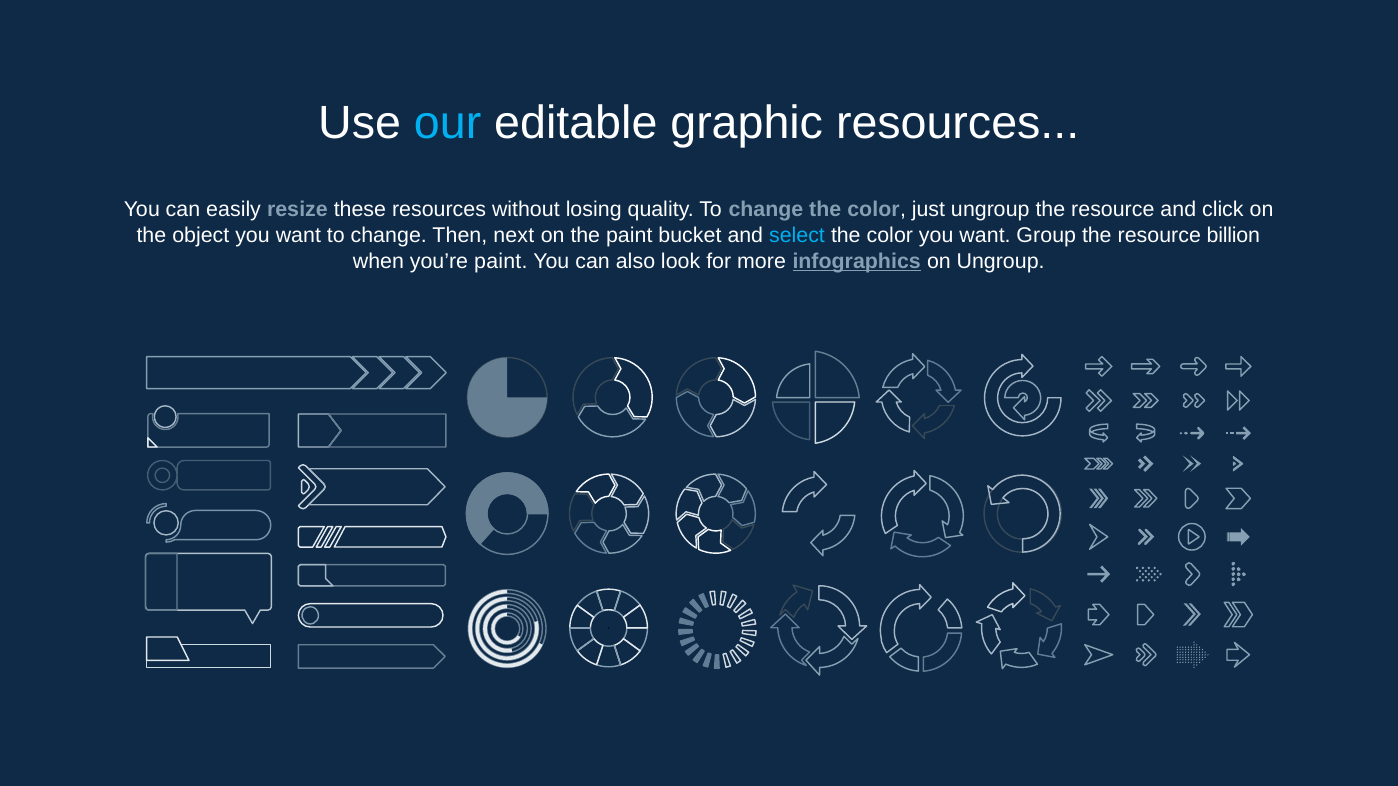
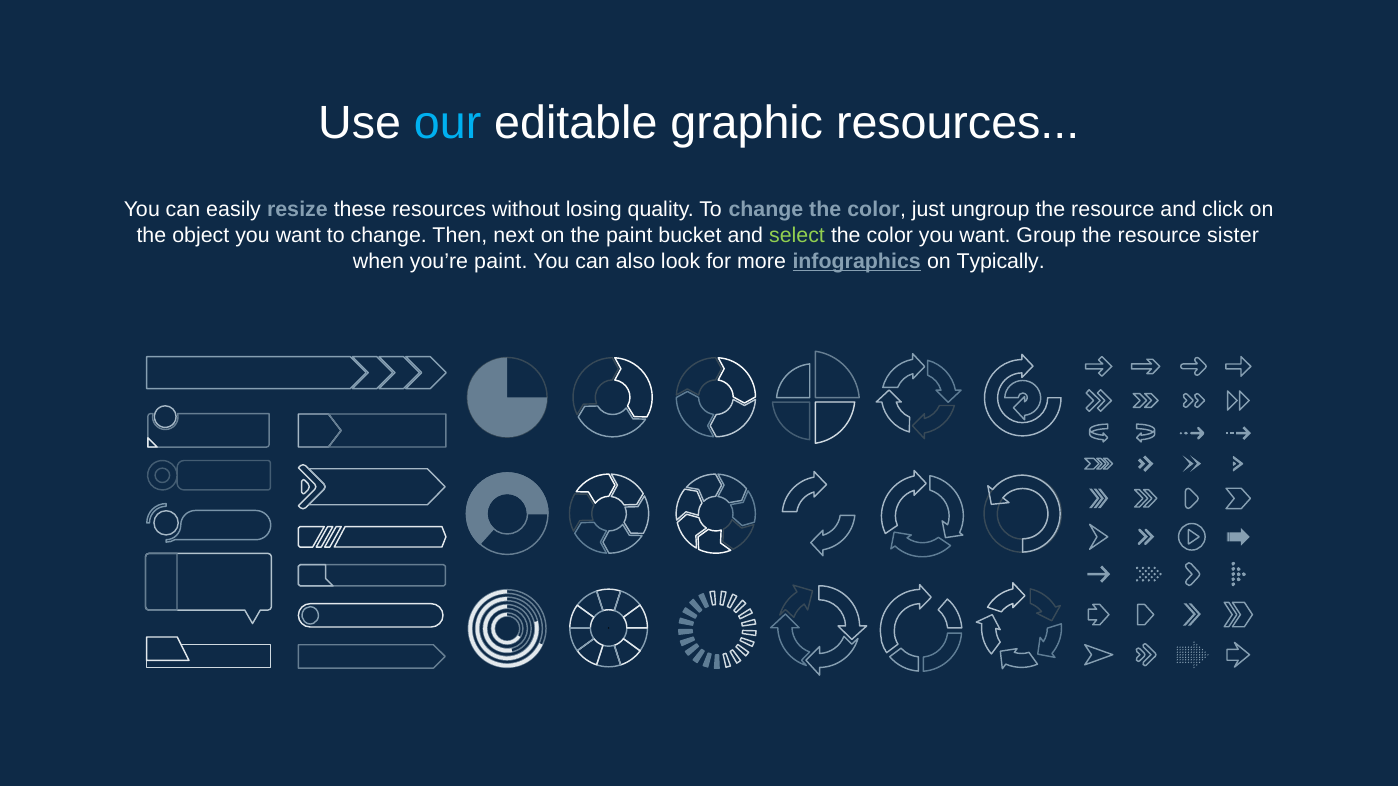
select colour: light blue -> light green (797, 236)
billion: billion -> sister (1233, 236)
on Ungroup: Ungroup -> Typically (1001, 261)
